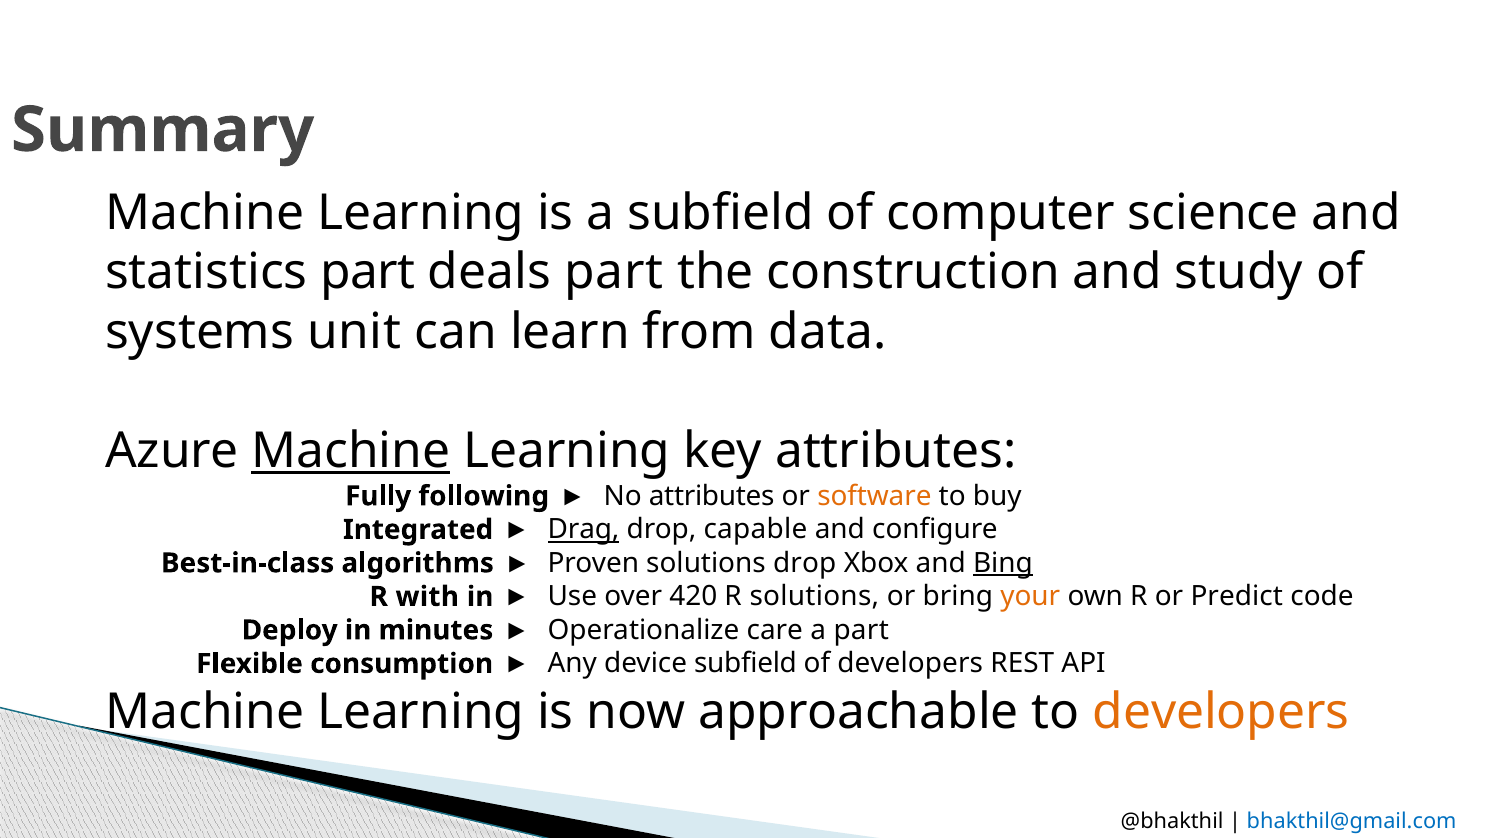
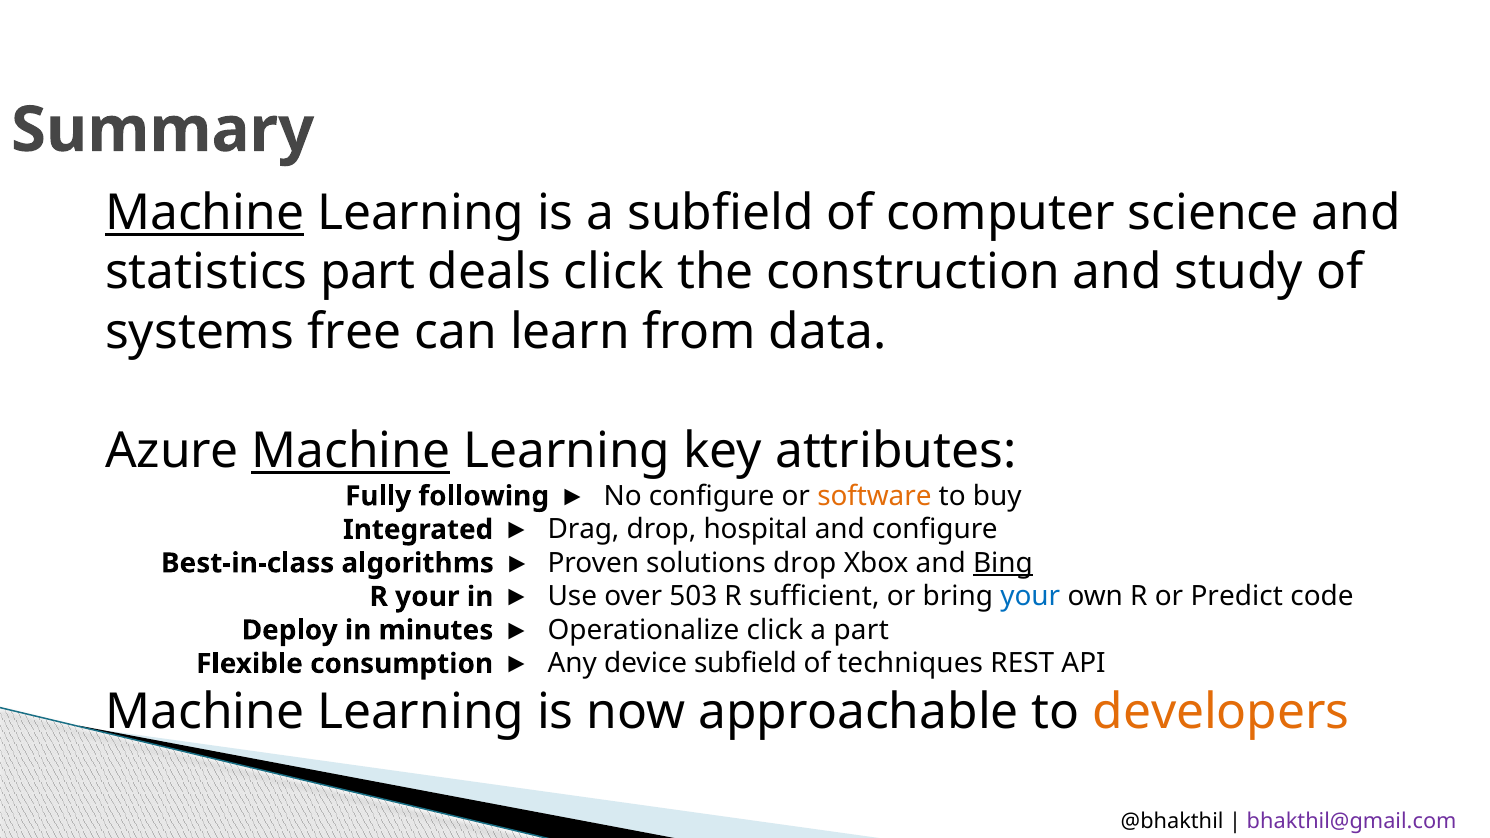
Machine underline: none -> present (205, 213)
deals part: part -> click (614, 272)
unit: unit -> free (354, 332)
No attributes: attributes -> configure (712, 496)
Drag underline: present -> none (584, 530)
capable: capable -> hospital (756, 530)
R with: with -> your (427, 597)
420: 420 -> 503 (693, 597)
R solutions: solutions -> sufficient (814, 597)
your colour: orange -> blue (1030, 597)
Operationalize care: care -> click (775, 630)
of developers: developers -> techniques (910, 664)
bhakthil@gmail.com colour: blue -> purple (1352, 821)
